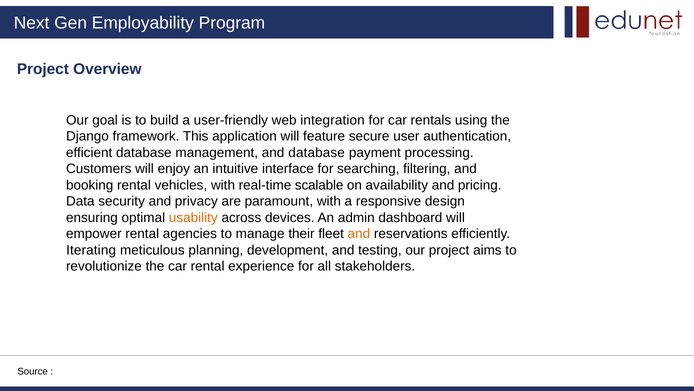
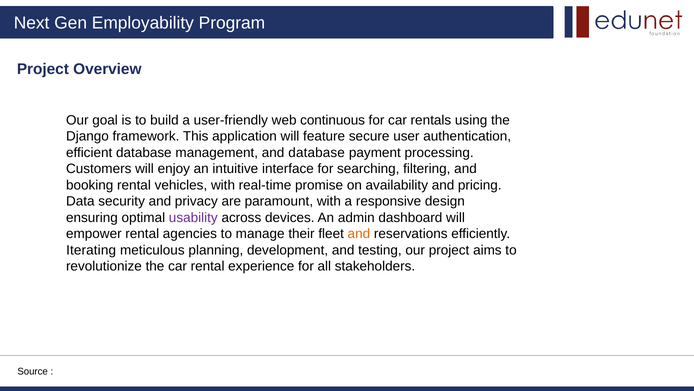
integration: integration -> continuous (333, 120)
scalable: scalable -> promise (319, 185)
usability colour: orange -> purple (193, 217)
